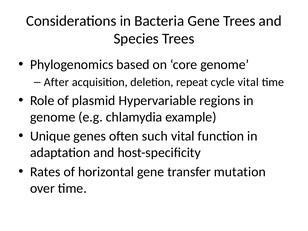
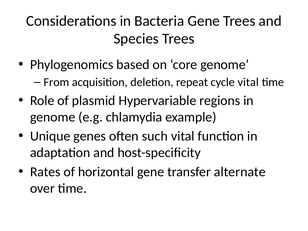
After: After -> From (56, 82)
mutation: mutation -> alternate (240, 172)
